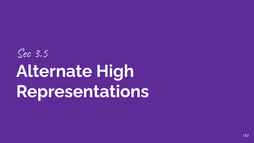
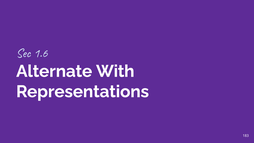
3.5: 3.5 -> 1.6 (41, 53)
High: High -> With (115, 71)
